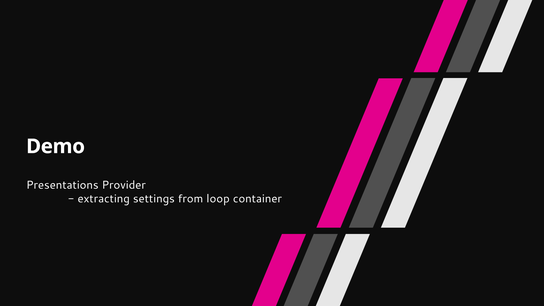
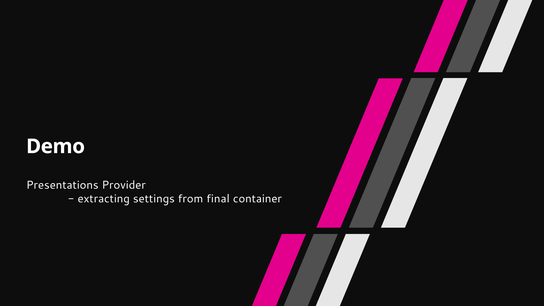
loop: loop -> final (218, 199)
